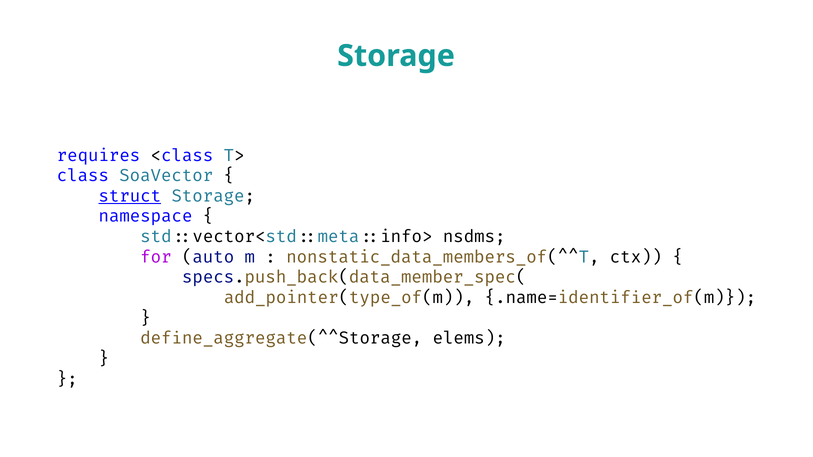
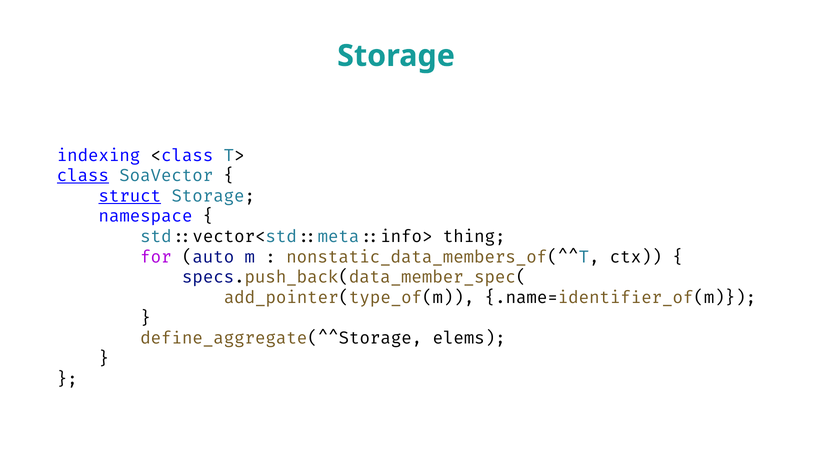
requires: requires -> indexing (99, 156)
class underline: none -> present (83, 176)
nsdms: nsdms -> thing (474, 237)
